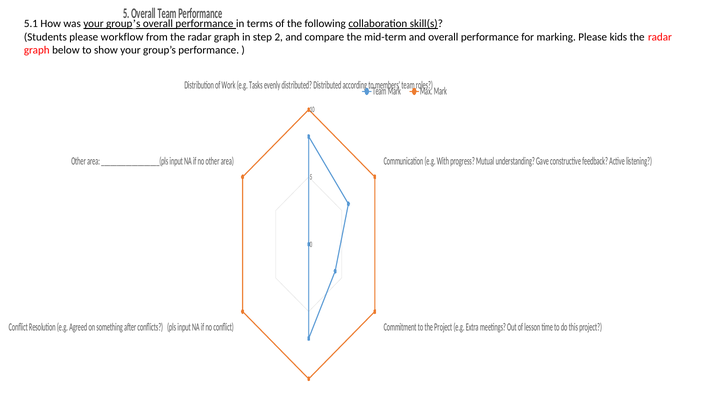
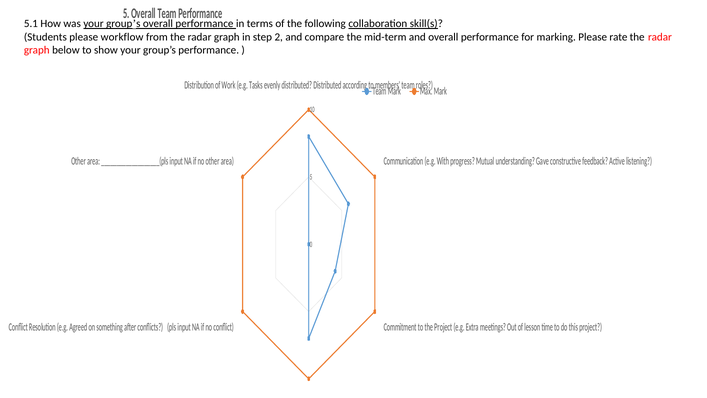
kids: kids -> rate (618, 37)
